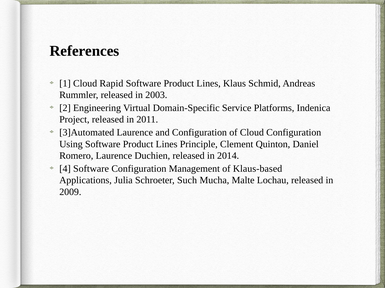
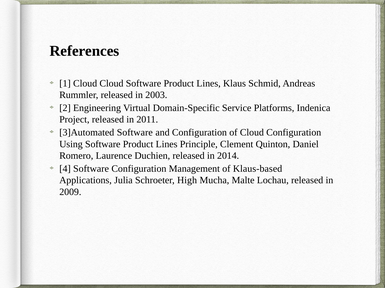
Cloud Rapid: Rapid -> Cloud (111, 84)
3]Automated Laurence: Laurence -> Software (135, 133)
Such: Such -> High (187, 181)
